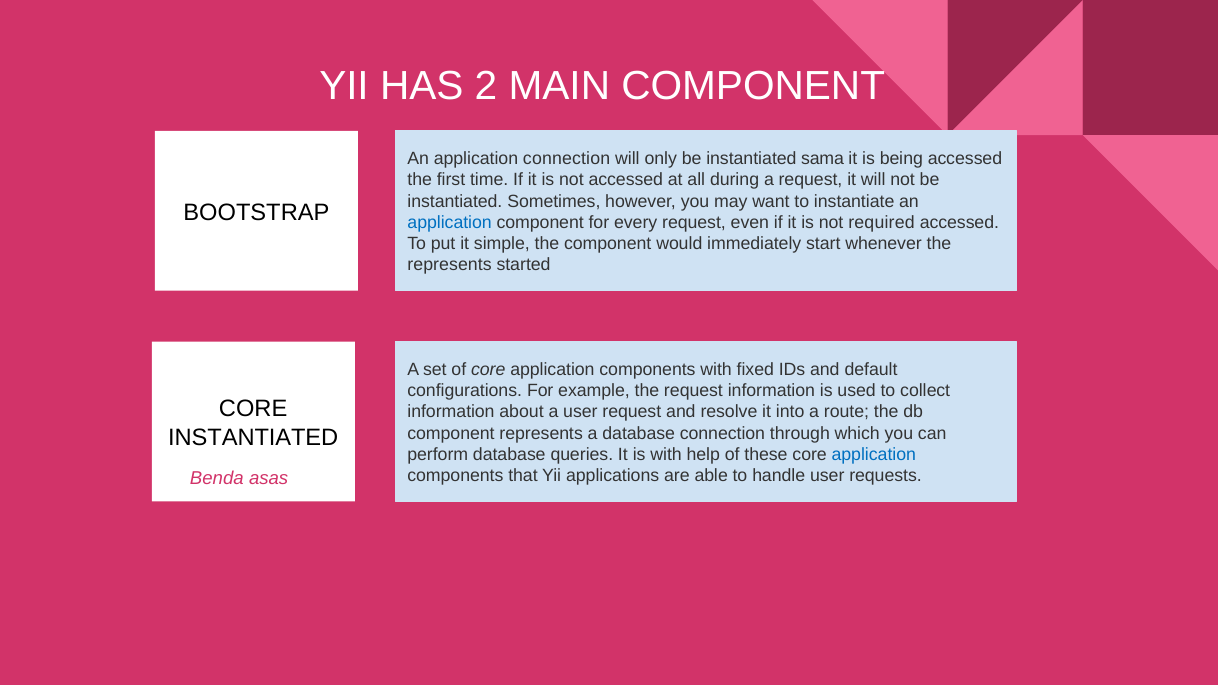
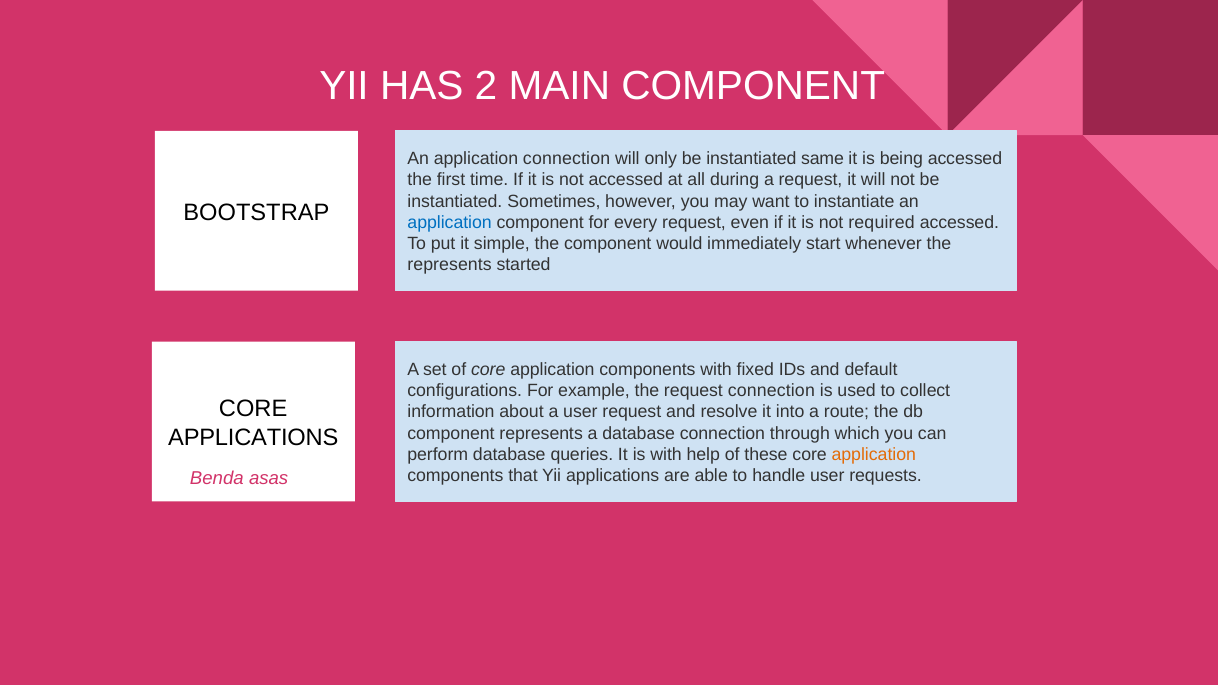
sama: sama -> same (823, 159)
request information: information -> connection (771, 391)
INSTANTIATED: INSTANTIATED -> APPLICATIONS (253, 437)
application colour: blue -> orange (874, 455)
